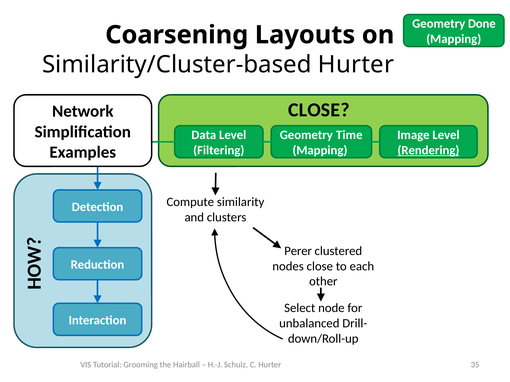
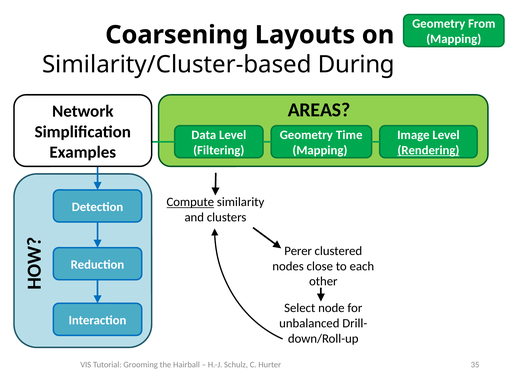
Done: Done -> From (482, 24)
Similarity/Cluster-based Hurter: Hurter -> During (356, 65)
CLOSE: CLOSE -> AREAS (319, 110)
Compute underline: none -> present (190, 202)
